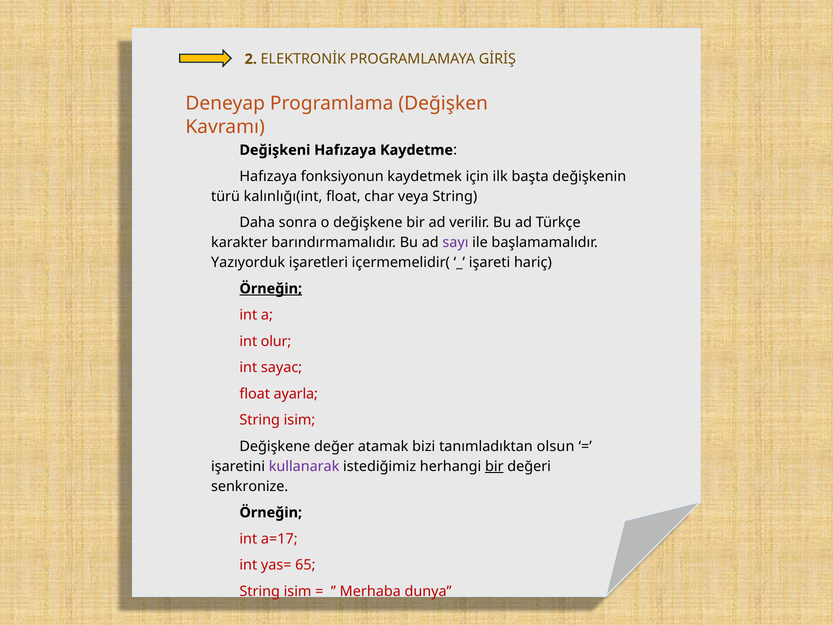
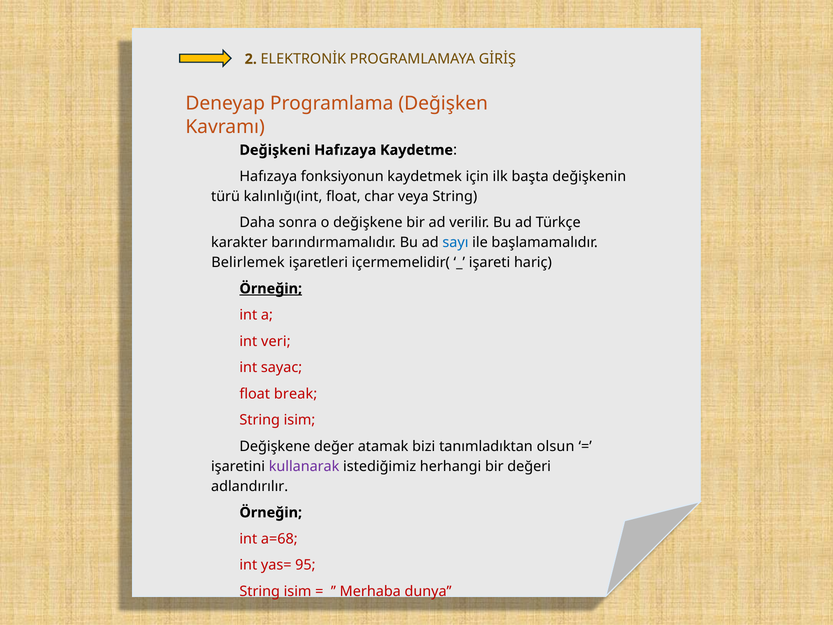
sayı colour: purple -> blue (455, 242)
Yazıyorduk: Yazıyorduk -> Belirlemek (248, 262)
olur: olur -> veri (276, 341)
ayarla: ayarla -> break (296, 394)
bir underline: present -> none (494, 466)
senkronize: senkronize -> adlandırılır (250, 486)
a=17: a=17 -> a=68 (279, 539)
65: 65 -> 95 (305, 565)
